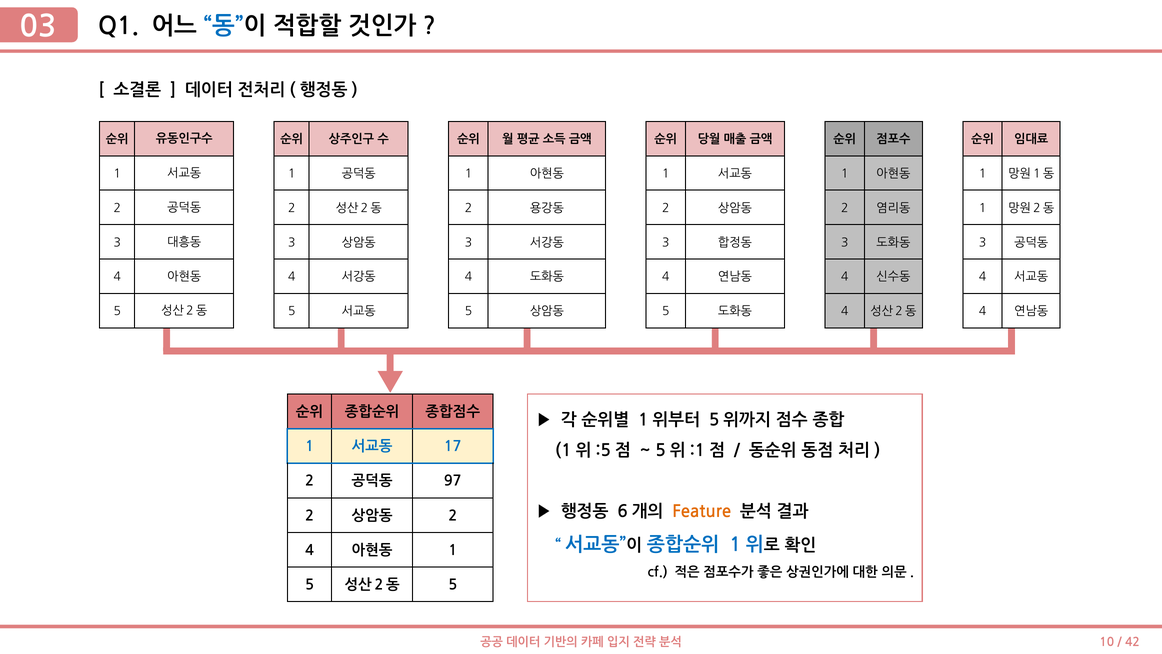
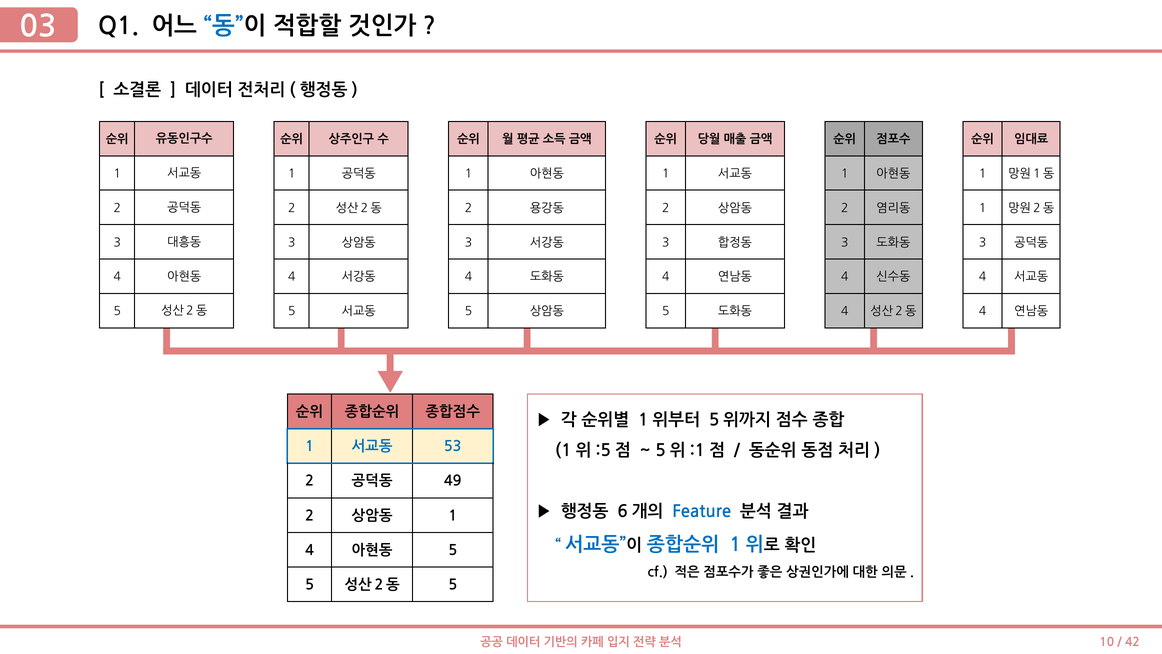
17: 17 -> 53 (453, 446)
97: 97 -> 49 (453, 481)
Feature colour: orange -> blue (702, 511)
2: 2 -> 1 (453, 515)
1: 1 -> 5 (453, 550)
